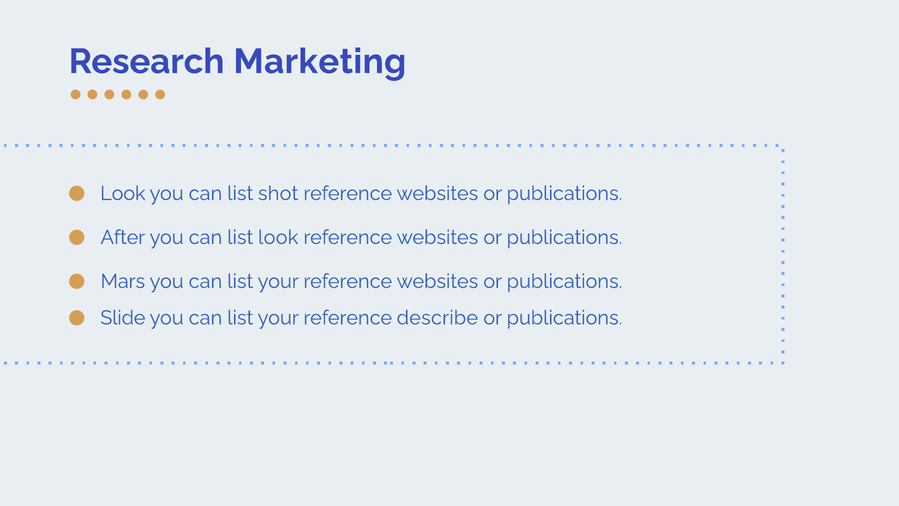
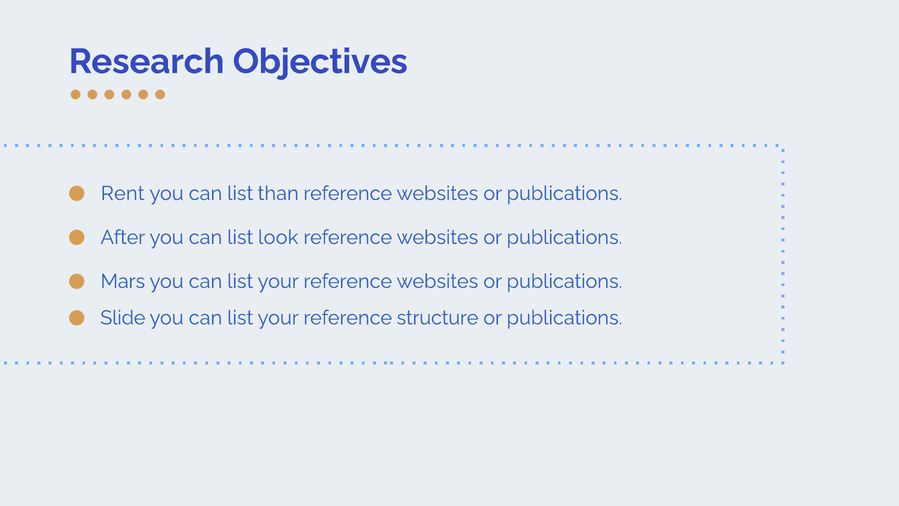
Marketing: Marketing -> Objectives (320, 62)
Look: Look -> Rent (123, 193)
shot: shot -> than (278, 193)
describe: describe -> structure (438, 318)
